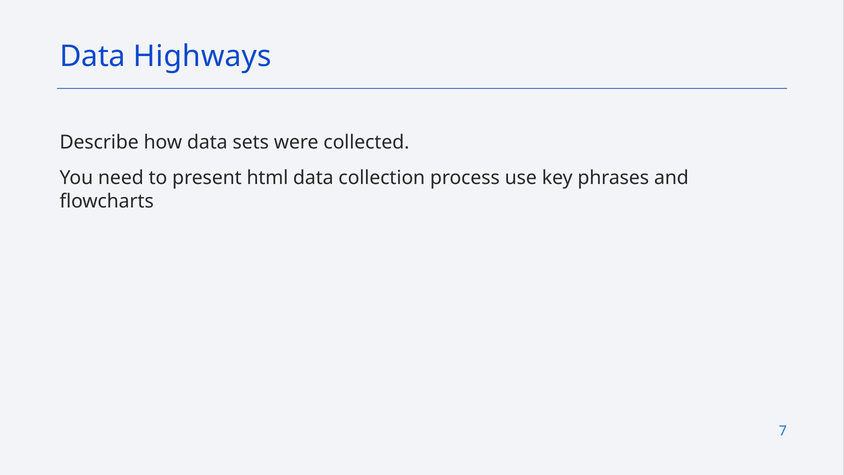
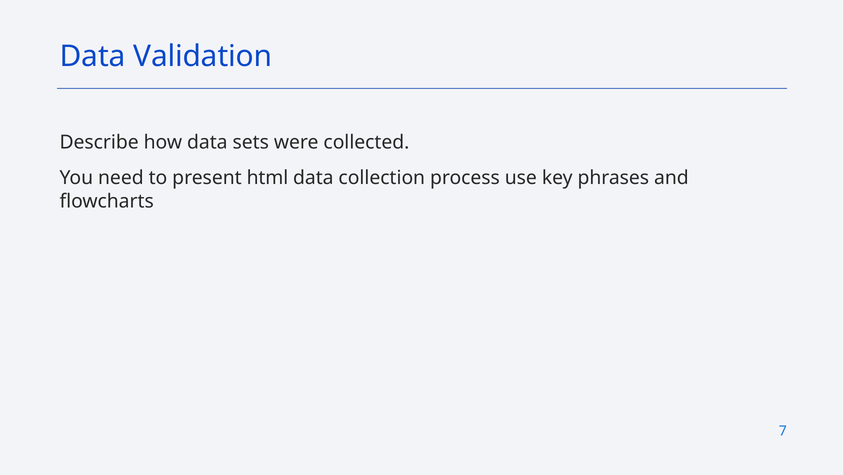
Highways: Highways -> Validation (203, 56)
